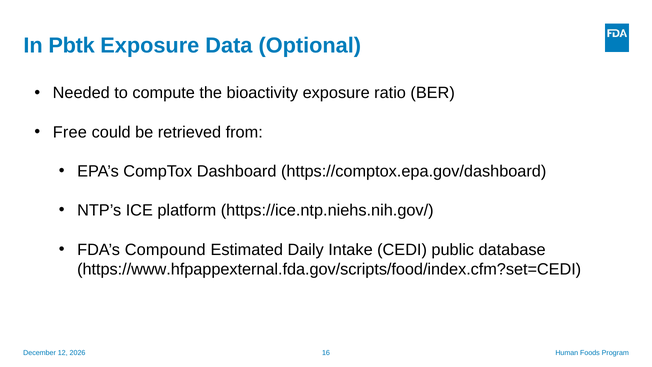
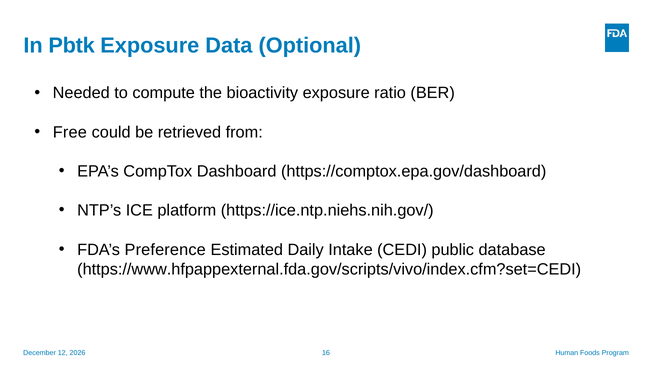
Compound: Compound -> Preference (165, 249)
https://www.hfpappexternal.fda.gov/scripts/food/index.cfm?set=CEDI: https://www.hfpappexternal.fda.gov/scripts/food/index.cfm?set=CEDI -> https://www.hfpappexternal.fda.gov/scripts/vivo/index.cfm?set=CEDI (329, 269)
